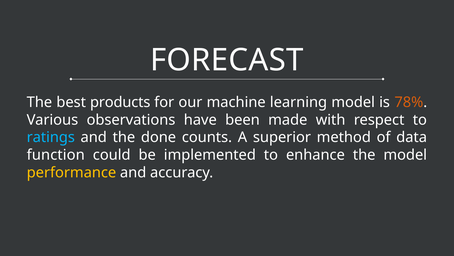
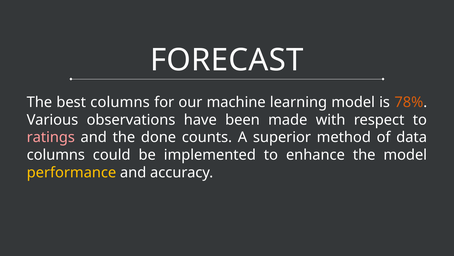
best products: products -> columns (120, 102)
ratings colour: light blue -> pink (51, 137)
function: function -> columns (56, 155)
